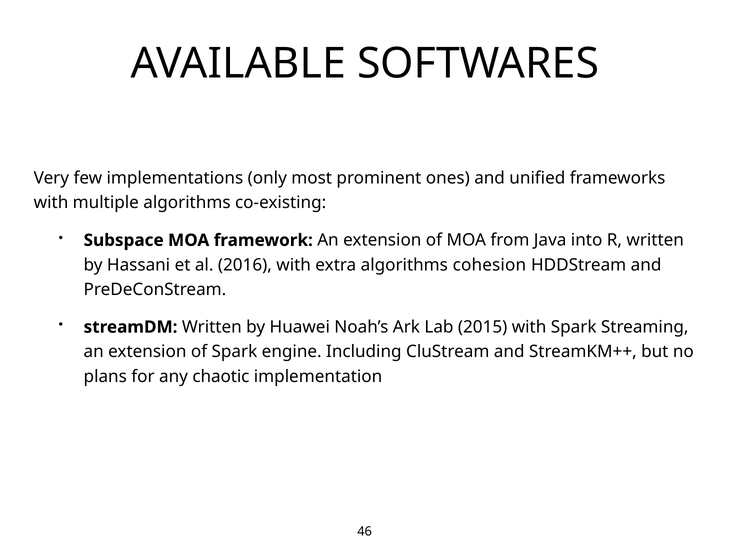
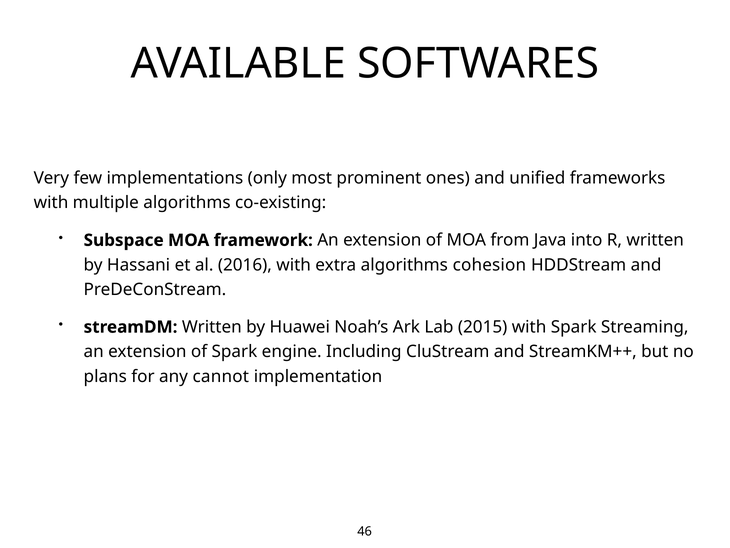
chaotic: chaotic -> cannot (221, 376)
